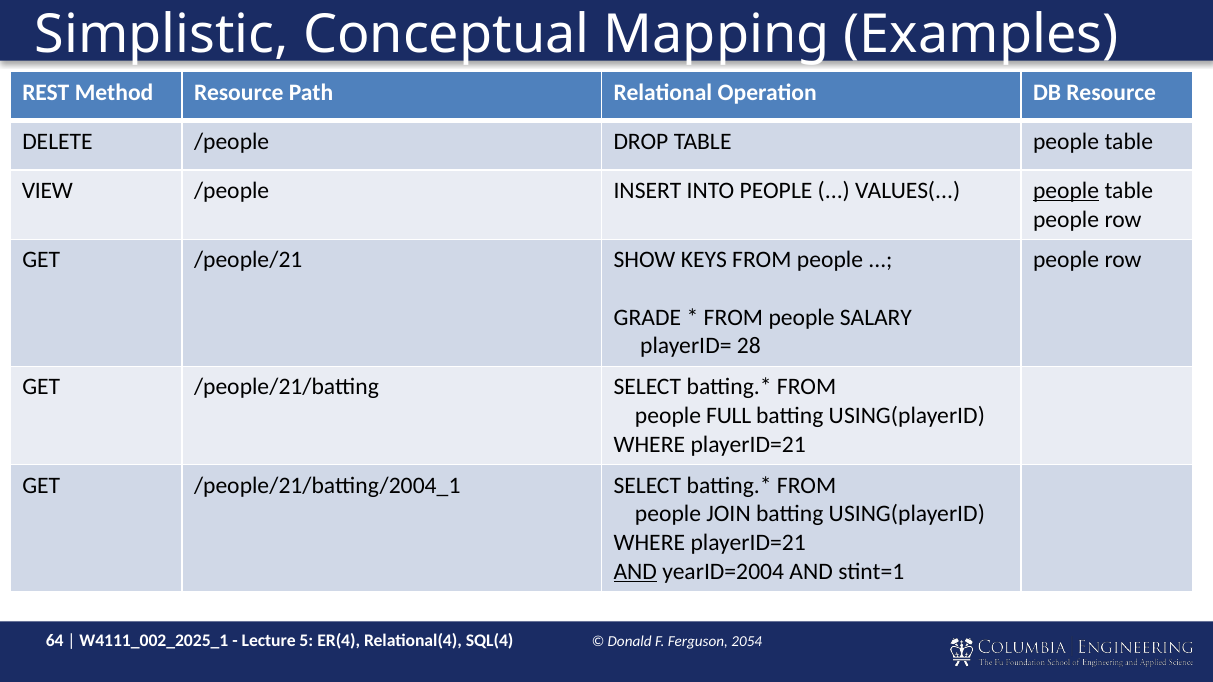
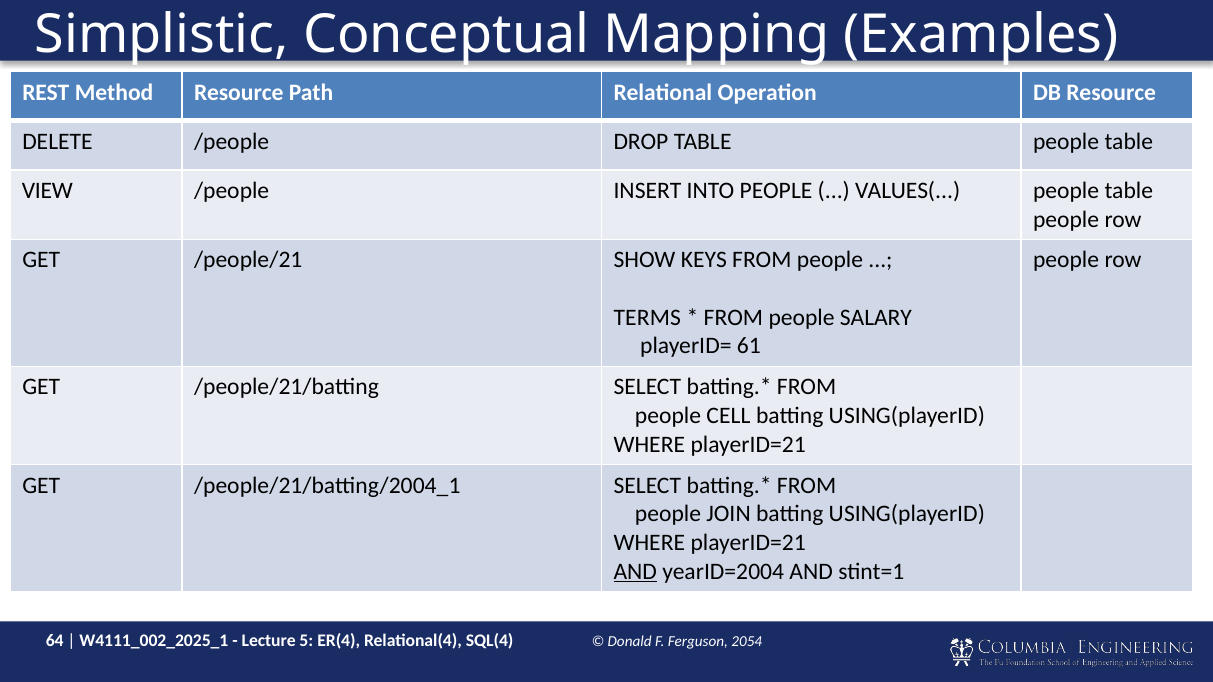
people underline: present -> none (1066, 191)
GRADE: GRADE -> TERMS (647, 318)
28: 28 -> 61 (749, 346)
FULL: FULL -> CELL (729, 416)
